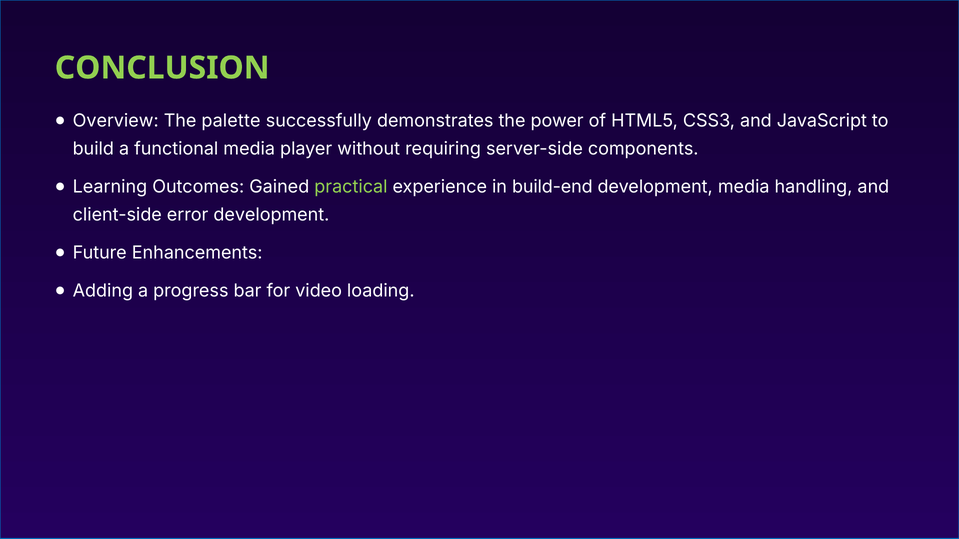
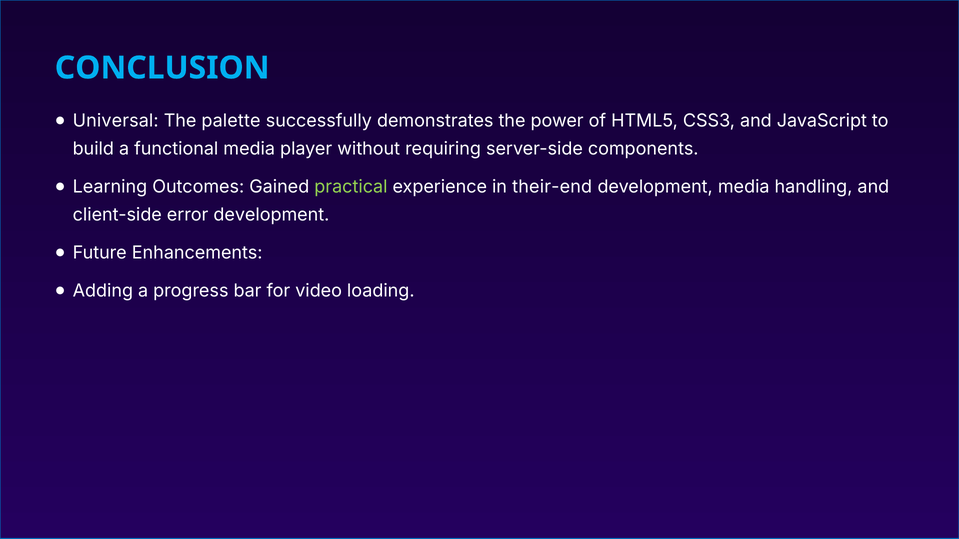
CONCLUSION colour: light green -> light blue (162, 68)
Overview: Overview -> Universal (116, 121)
build-end: build-end -> their-end (552, 187)
